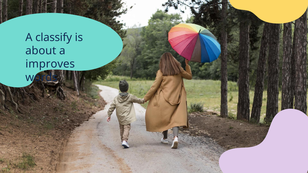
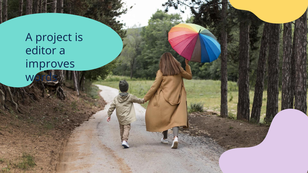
classify: classify -> project (54, 37)
about: about -> editor (41, 51)
